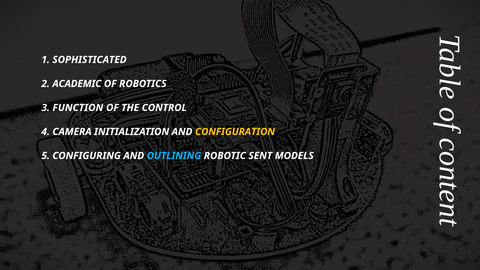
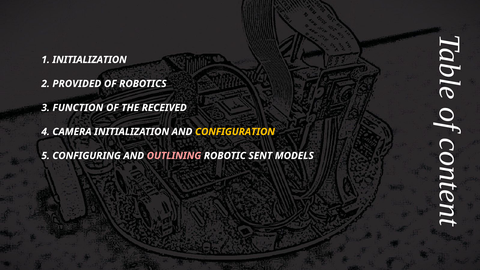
1 SOPHISTICATED: SOPHISTICATED -> INITIALIZATION (90, 60)
ACADEMIC: ACADEMIC -> PROVIDED (77, 84)
CONTROL: CONTROL -> RECEIVED (164, 108)
OUTLINING colour: light blue -> pink (174, 156)
